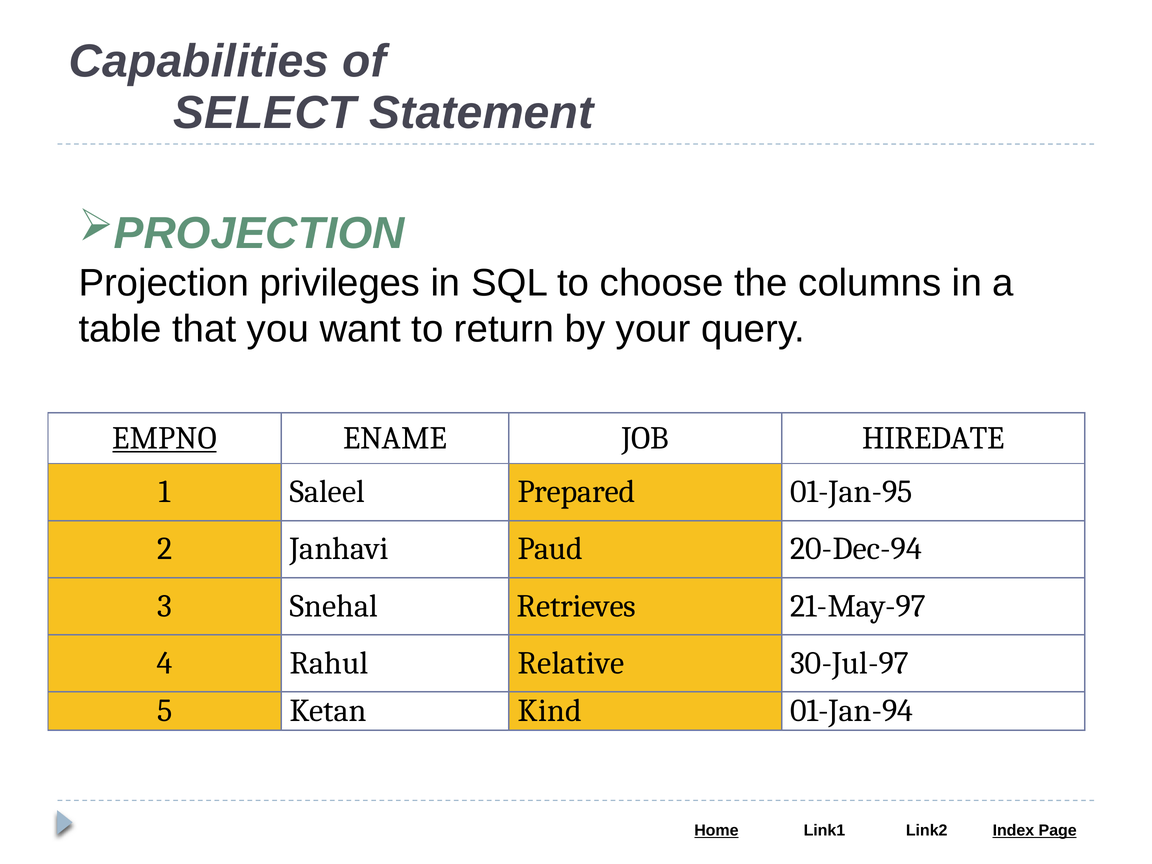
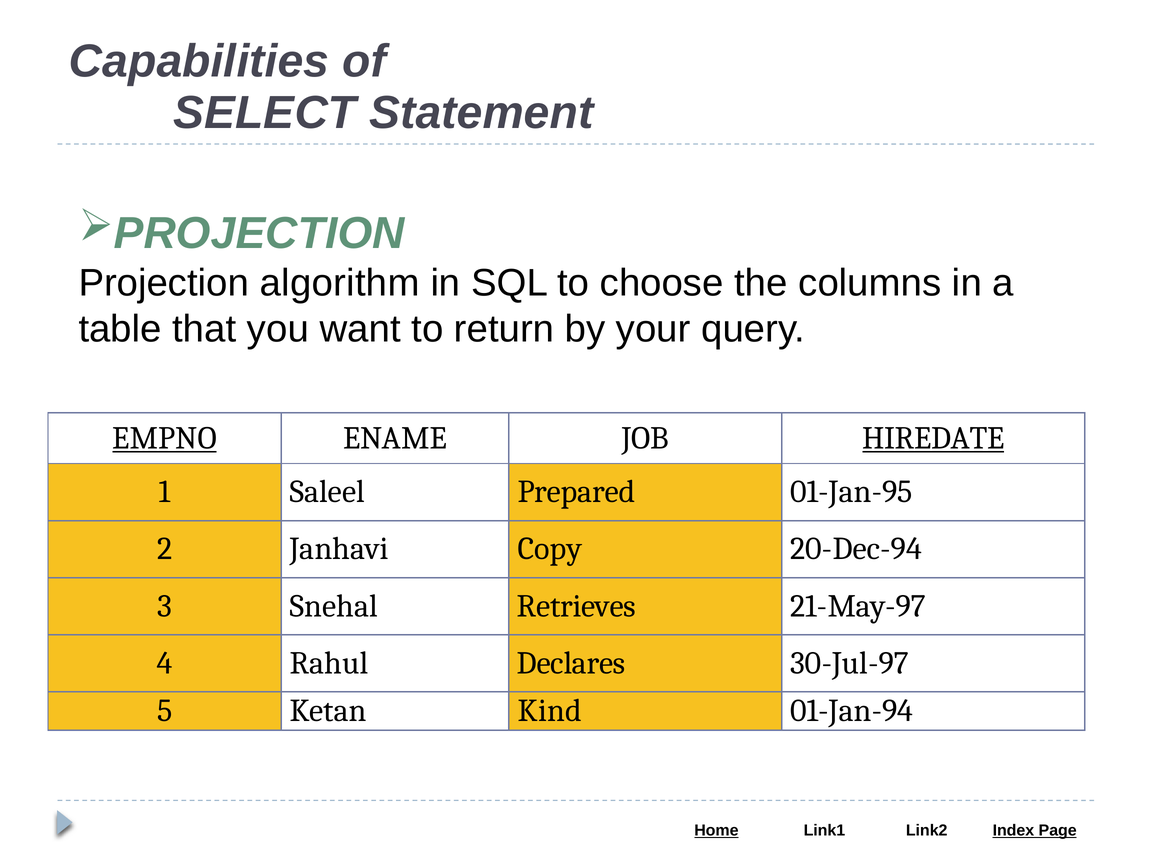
privileges: privileges -> algorithm (340, 283)
HIREDATE underline: none -> present (933, 438)
Paud: Paud -> Copy (550, 549)
Relative: Relative -> Declares (571, 663)
